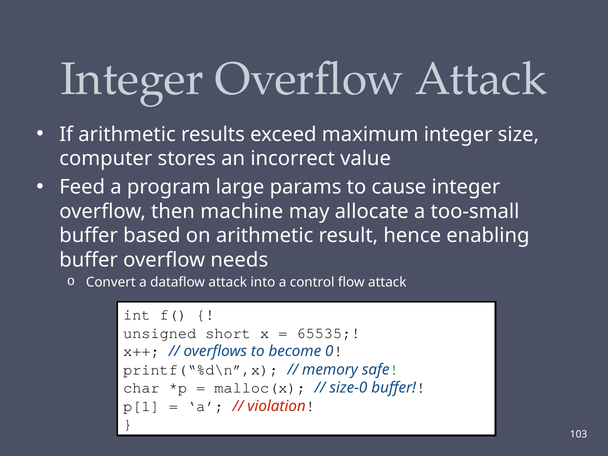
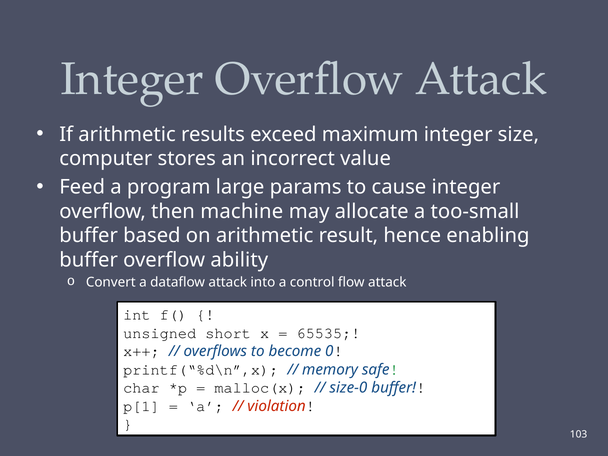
needs: needs -> ability (239, 260)
